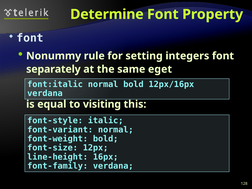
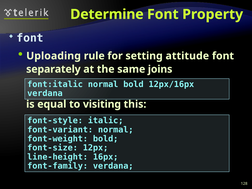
Nonummy: Nonummy -> Uploading (54, 56)
integers: integers -> attitude (187, 56)
eget: eget -> joins (160, 69)
